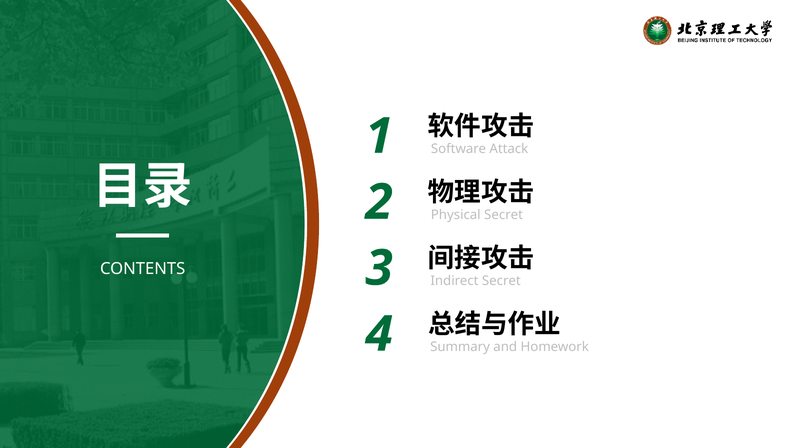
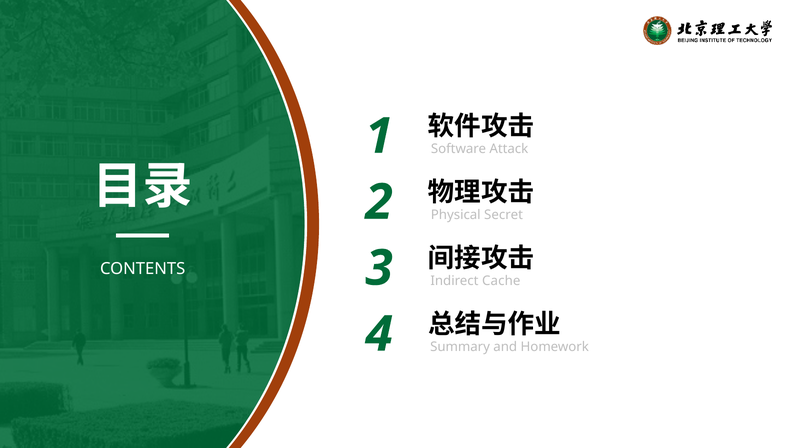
Indirect Secret: Secret -> Cache (501, 281)
